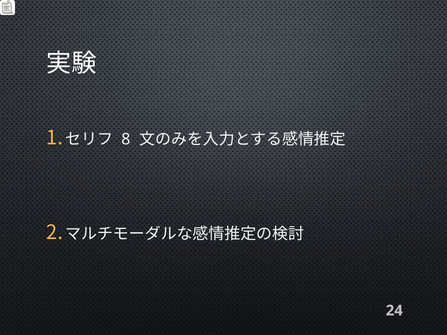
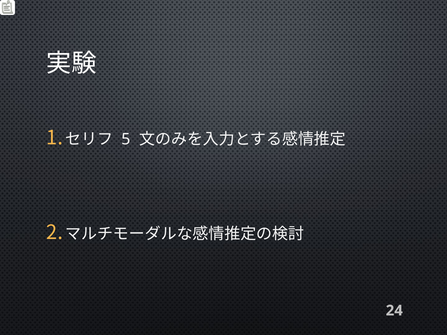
8: 8 -> 5 (126, 140)
